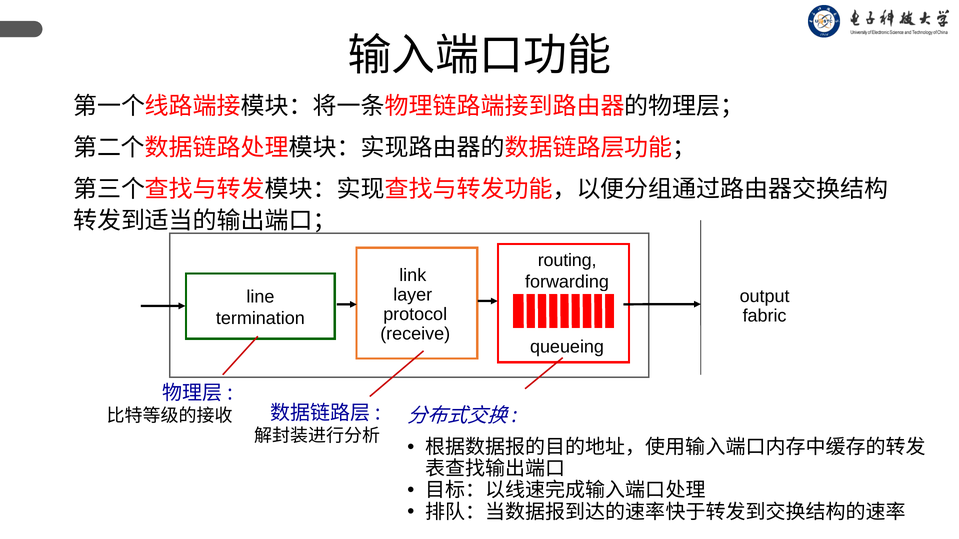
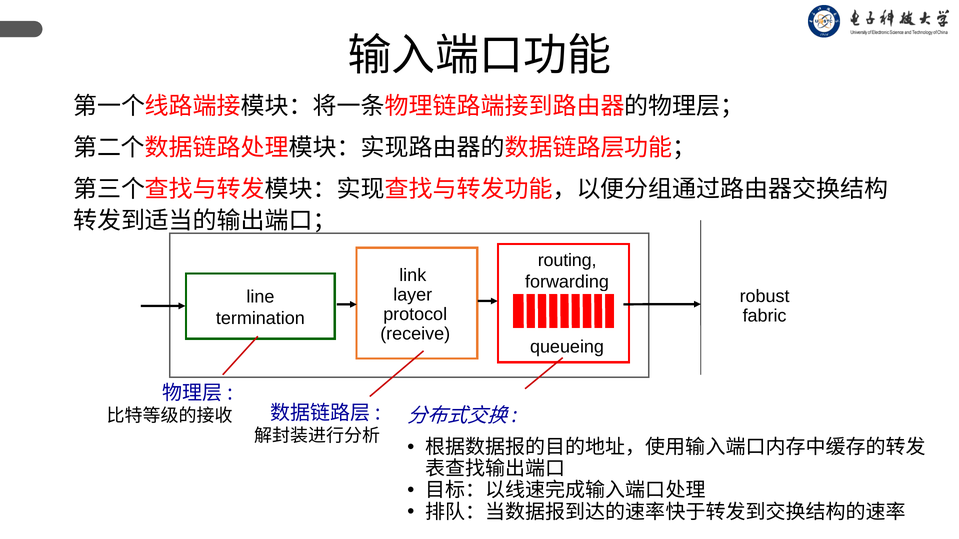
output: output -> robust (765, 296)
